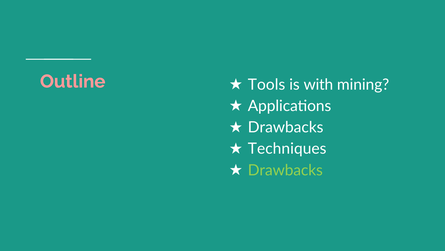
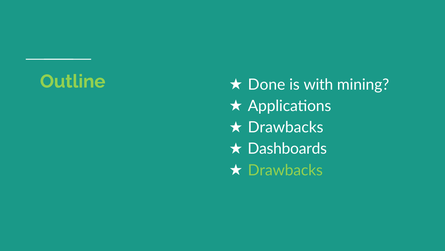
Outline colour: pink -> light green (73, 81)
Tools: Tools -> Done (267, 85)
Techniques: Techniques -> Dashboards (287, 148)
